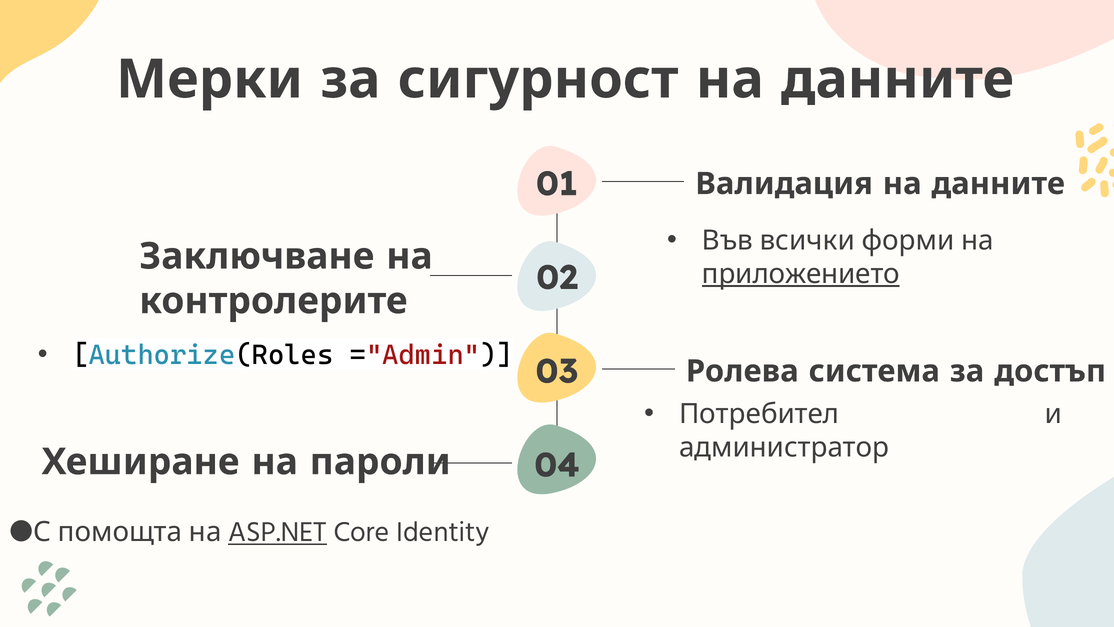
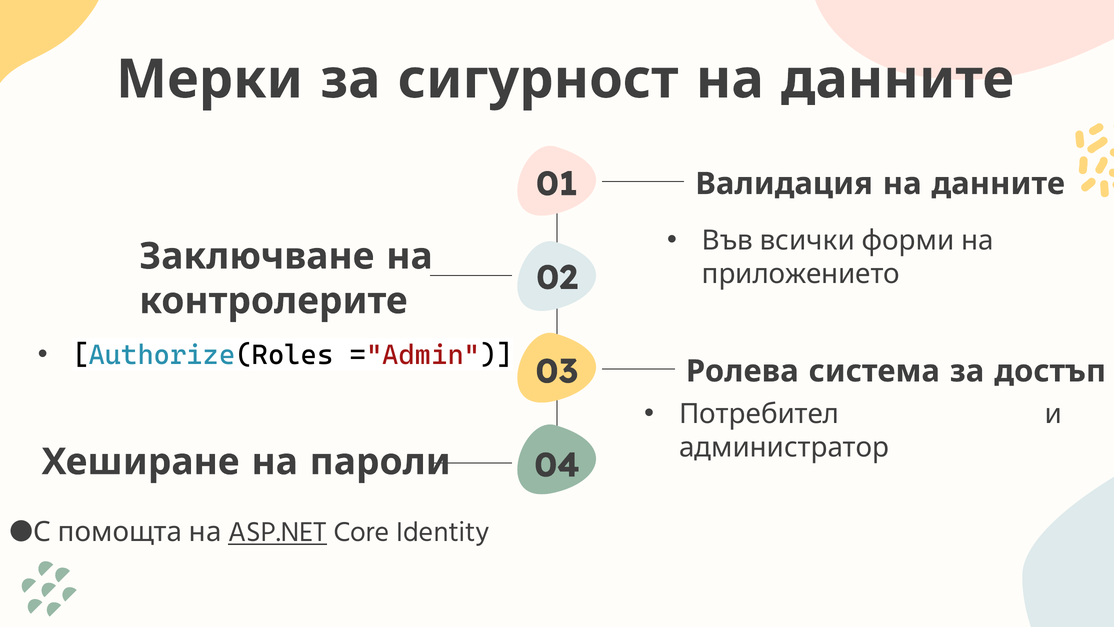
приложението underline: present -> none (801, 274)
